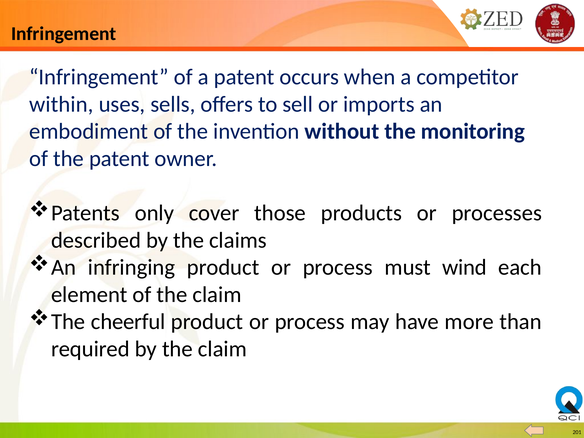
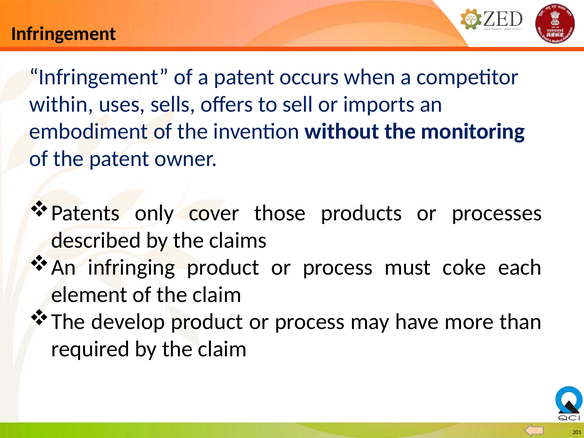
wind: wind -> coke (464, 267)
cheerful: cheerful -> develop (128, 322)
